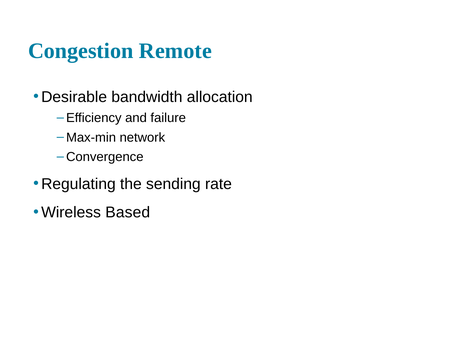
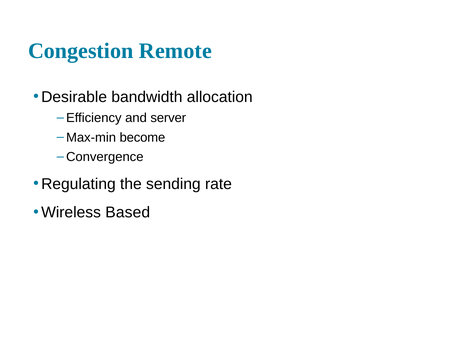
failure: failure -> server (168, 118)
network: network -> become (142, 137)
